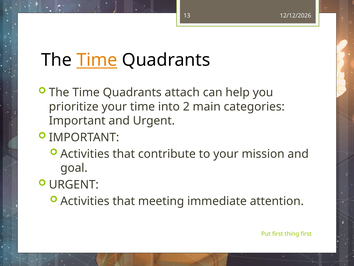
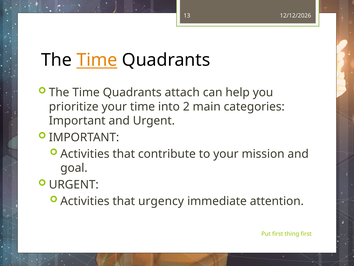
meeting: meeting -> urgency (161, 201)
